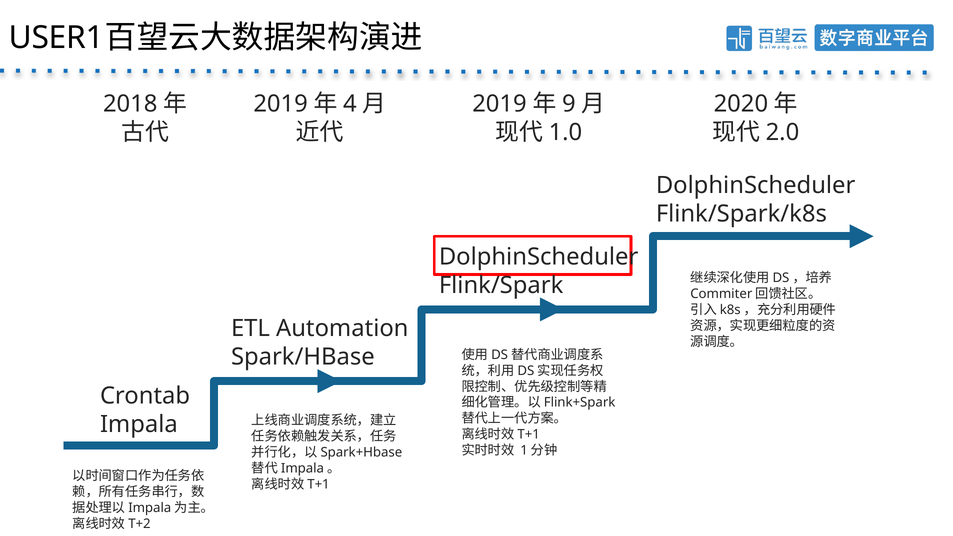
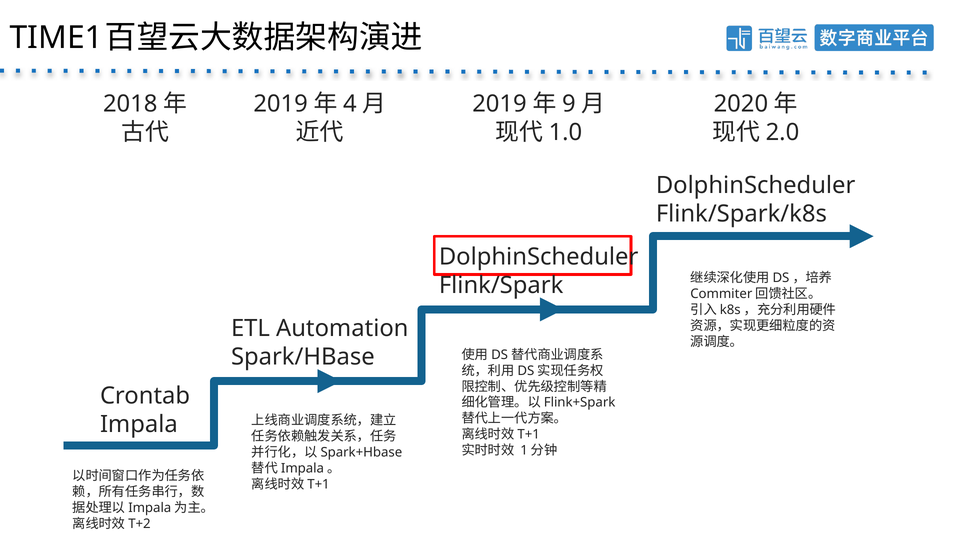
USER1: USER1 -> TIME1 (56, 38)
